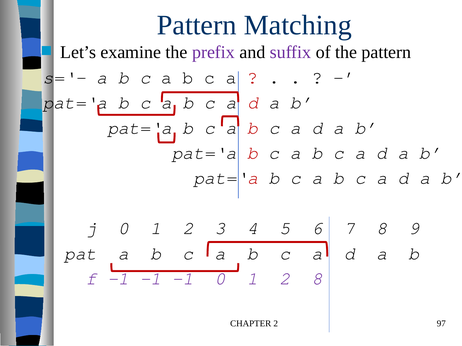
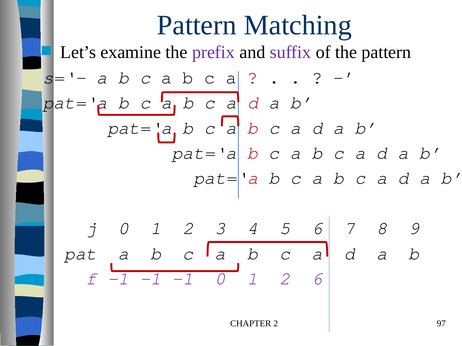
2 8: 8 -> 6 (317, 279)
